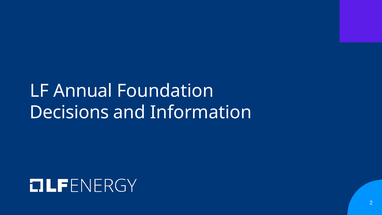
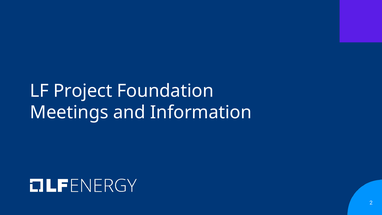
Annual: Annual -> Project (83, 91)
Decisions: Decisions -> Meetings (69, 112)
